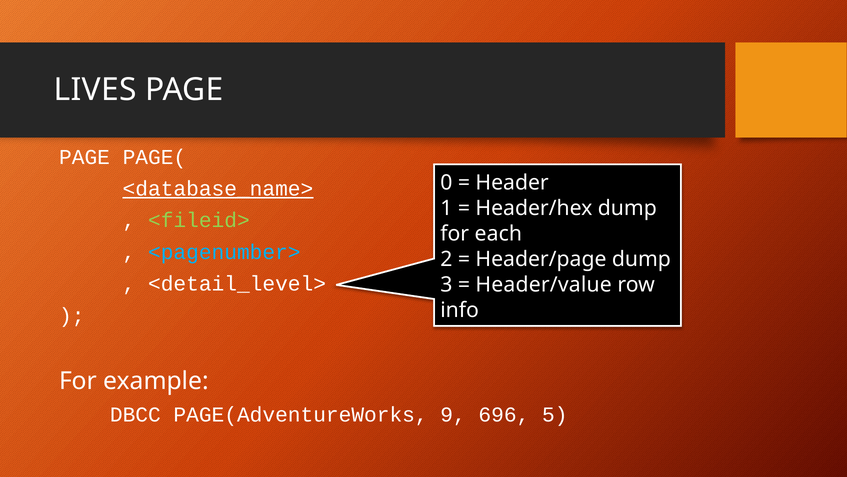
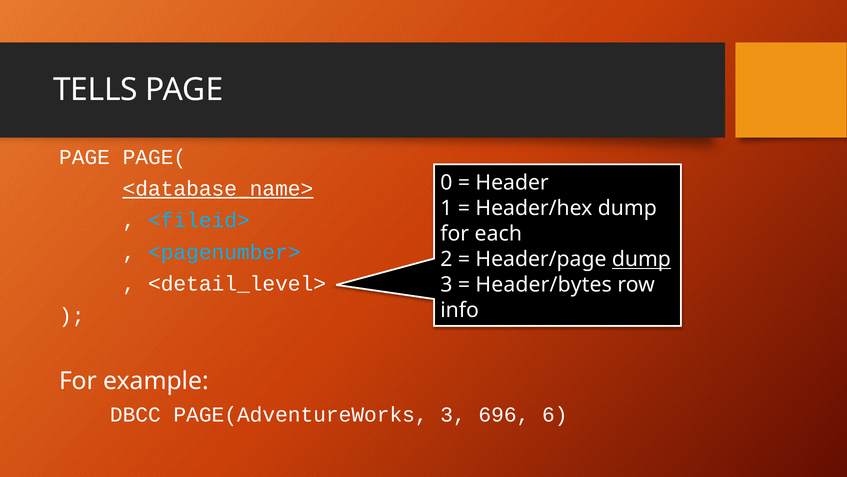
LIVES: LIVES -> TELLS (95, 90)
<fileid> colour: light green -> light blue (199, 220)
dump underline: none -> present (641, 259)
Header/value: Header/value -> Header/bytes (544, 284)
PAGE(AdventureWorks 9: 9 -> 3 (453, 414)
5: 5 -> 6 (555, 414)
